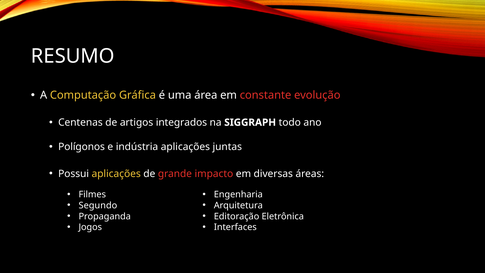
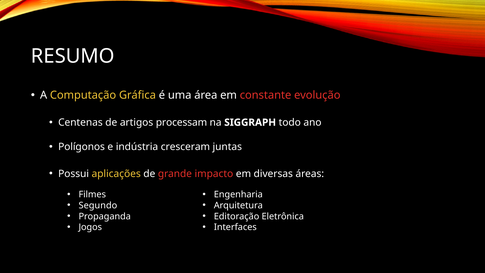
integrados: integrados -> processam (181, 122)
indústria aplicações: aplicações -> cresceram (185, 147)
